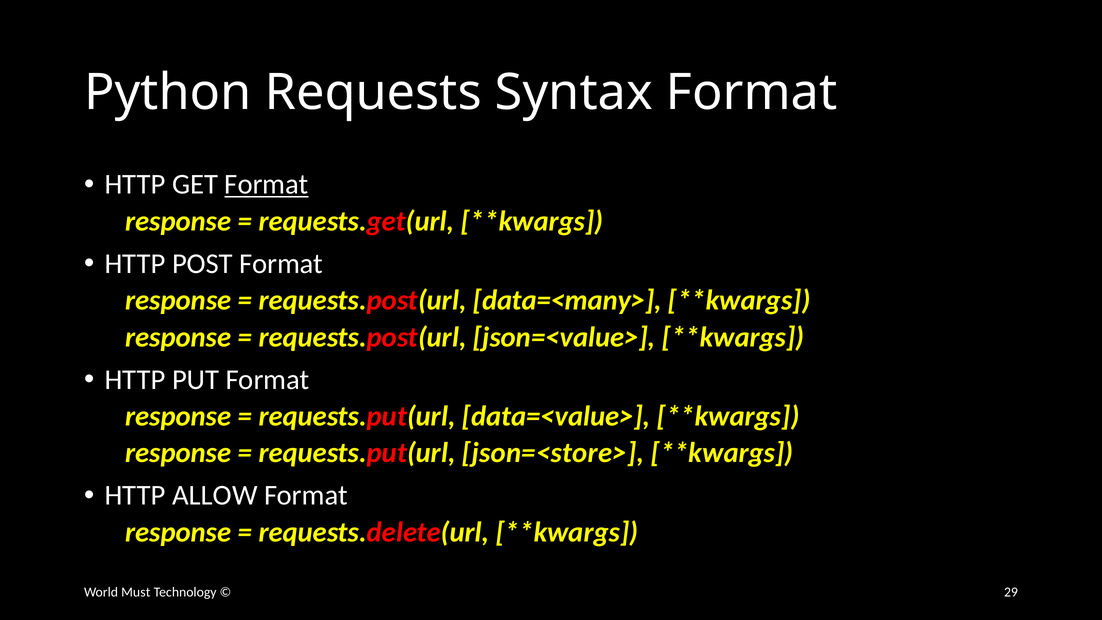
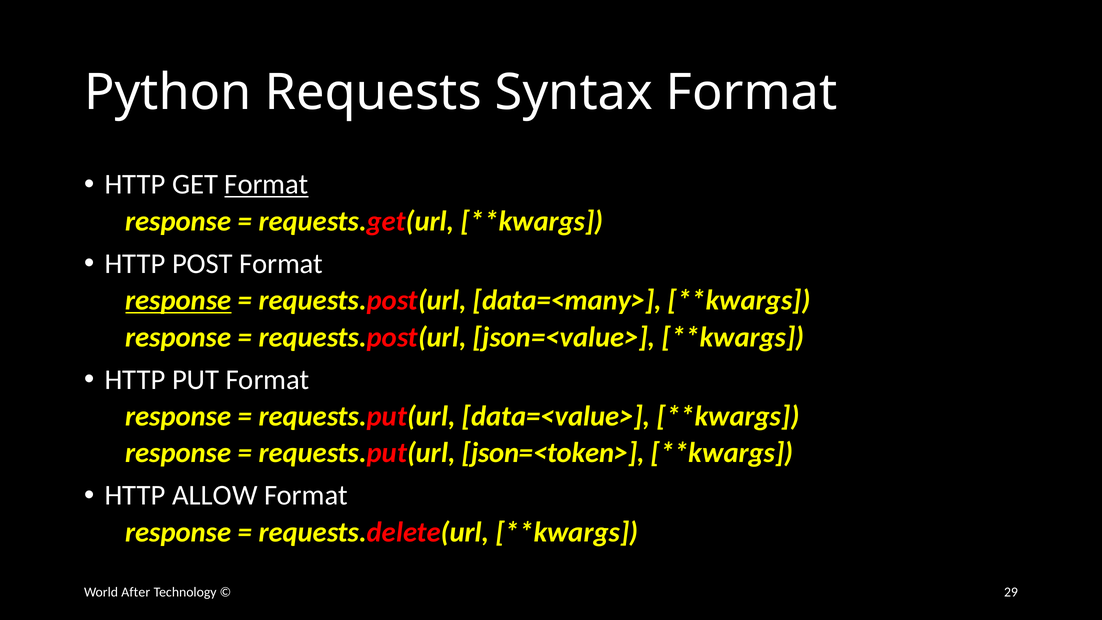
response underline: none -> present (178, 300)
json=<store>: json=<store> -> json=<token> (553, 453)
Must: Must -> After (136, 592)
